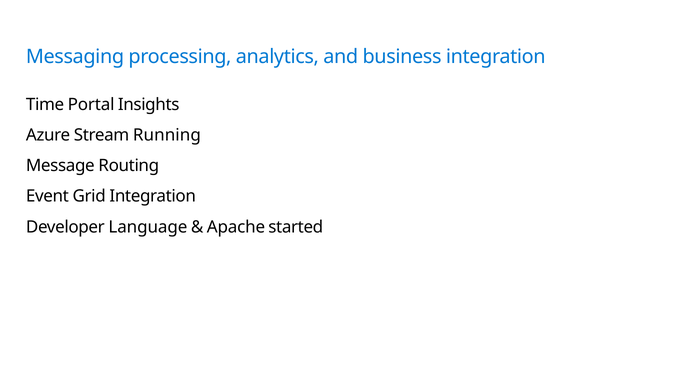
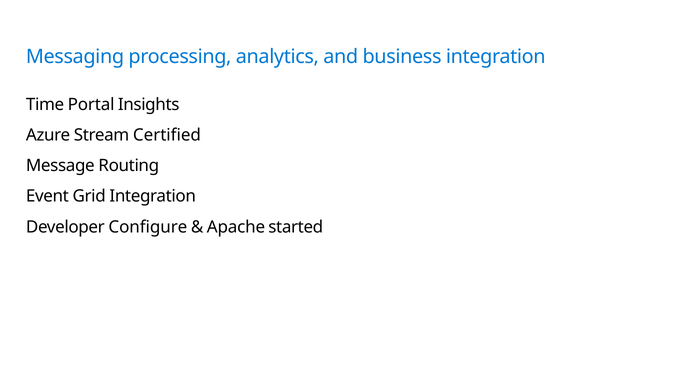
Running: Running -> Certified (167, 135)
Language: Language -> Configure (148, 227)
